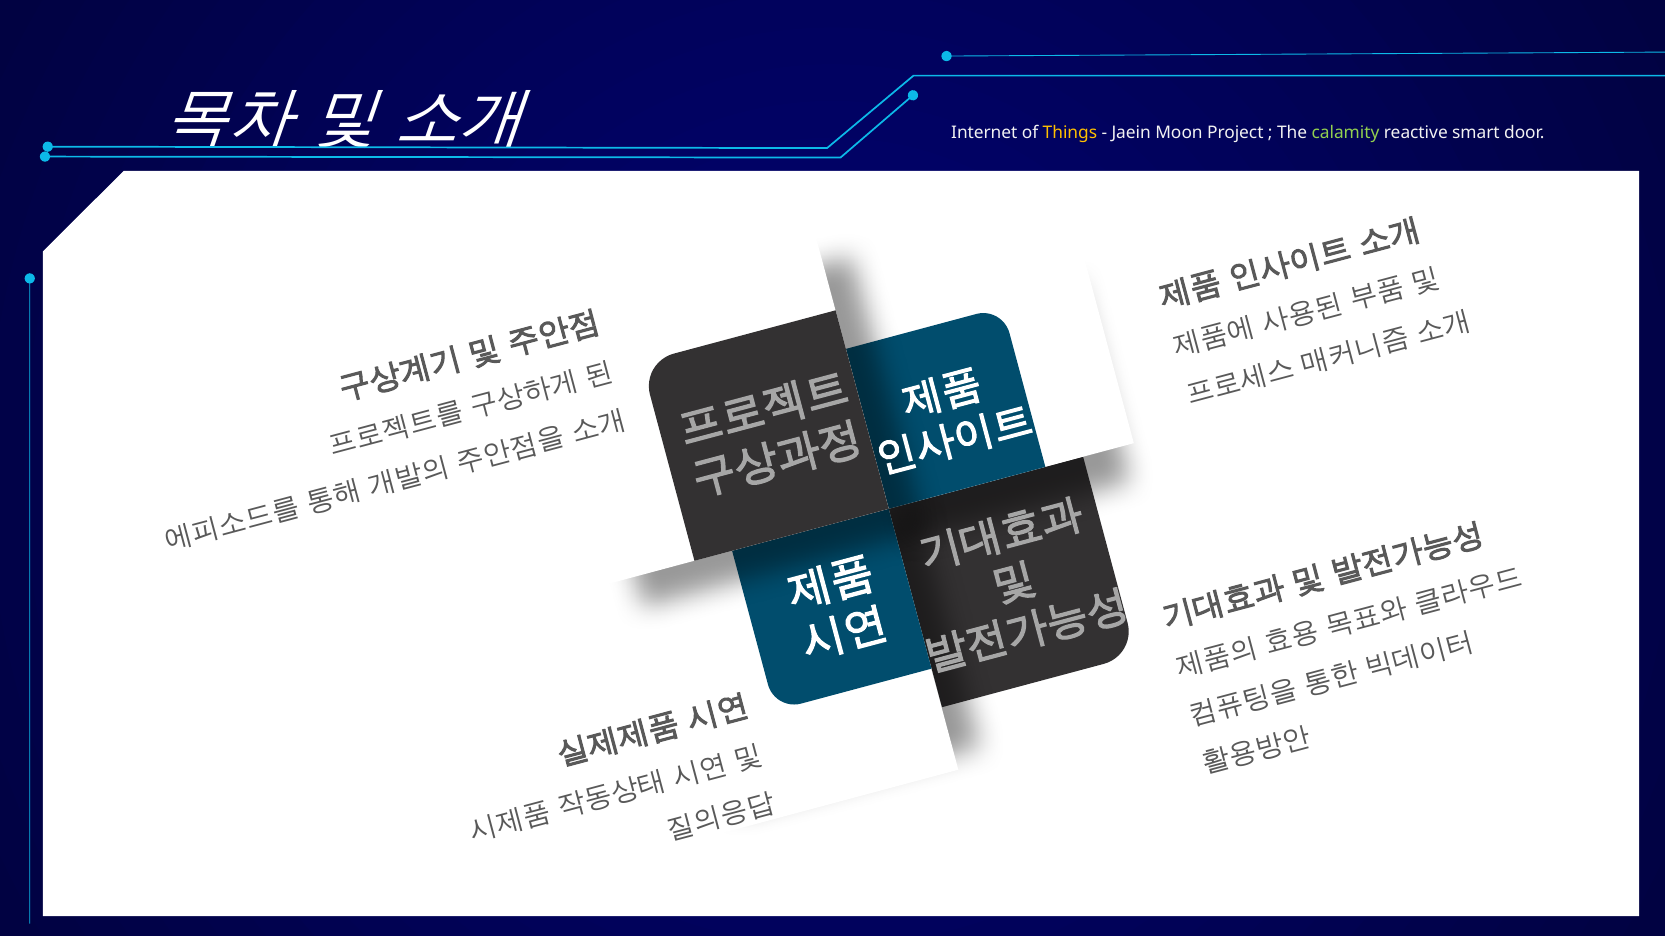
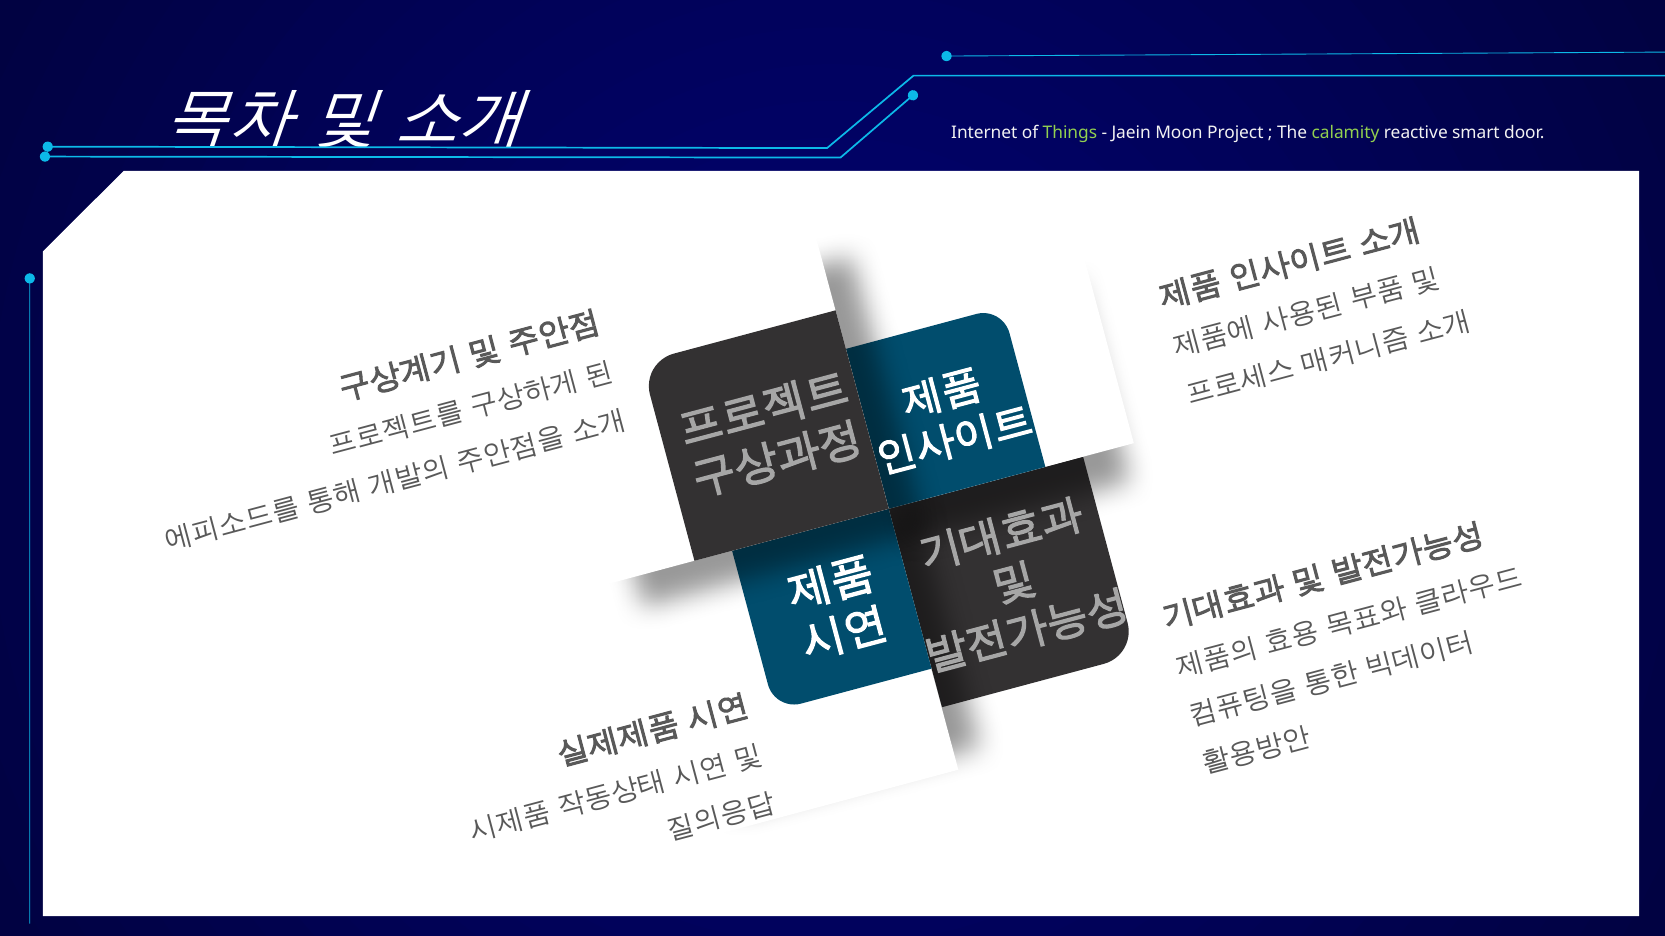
Things colour: yellow -> light green (1070, 132)
